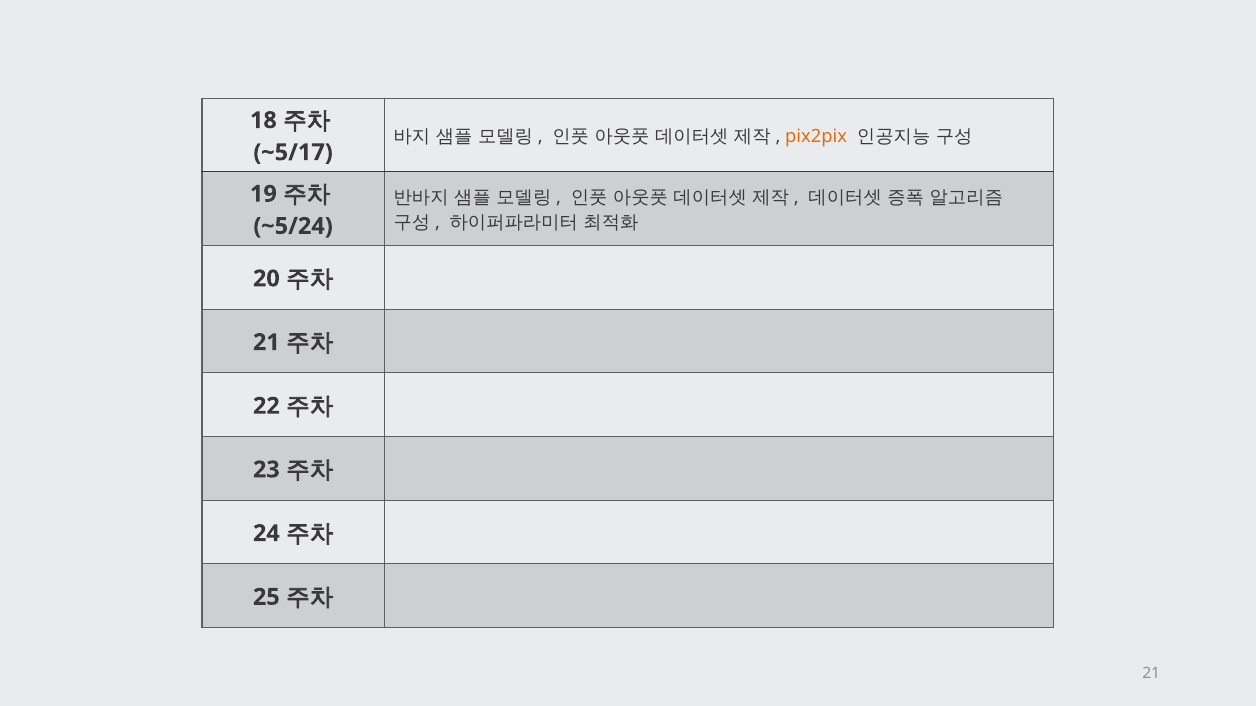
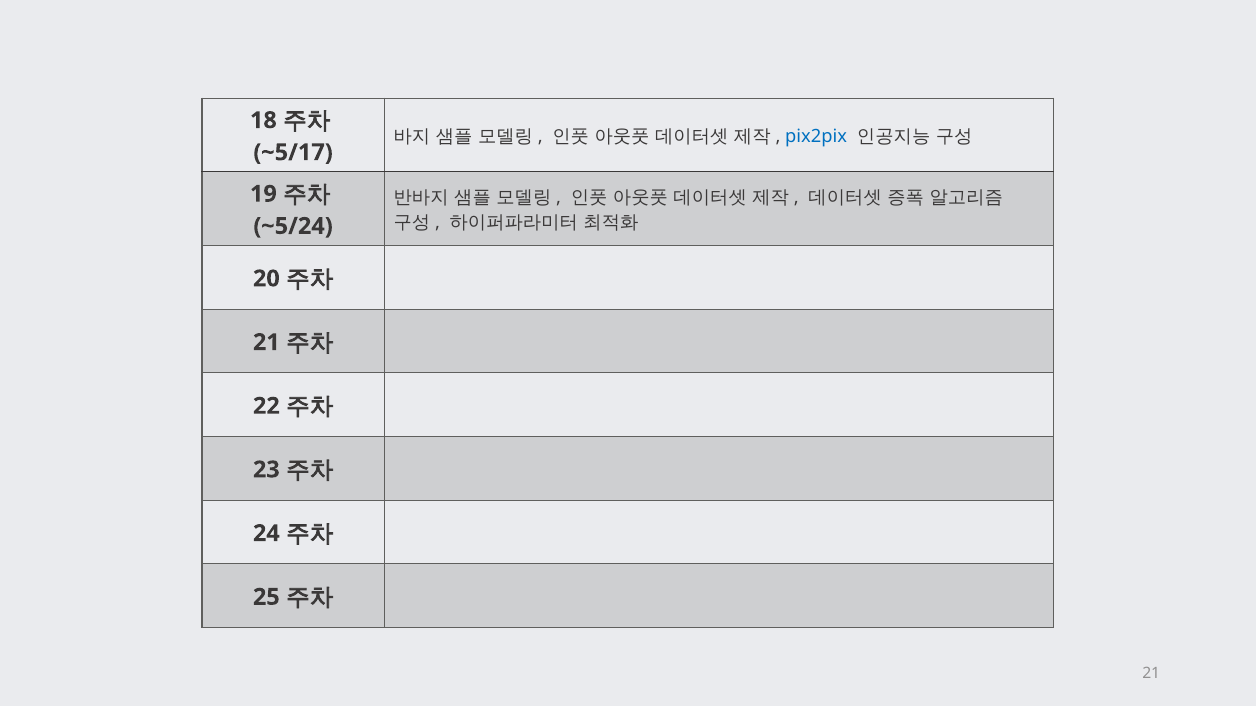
pix2pix colour: orange -> blue (816, 136)
